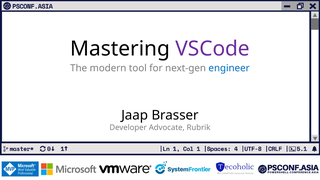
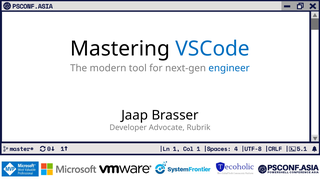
VSCode colour: purple -> blue (213, 49)
